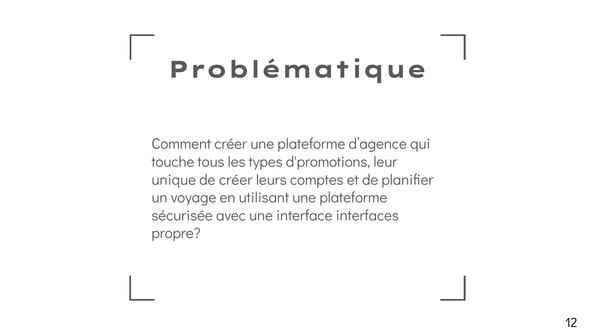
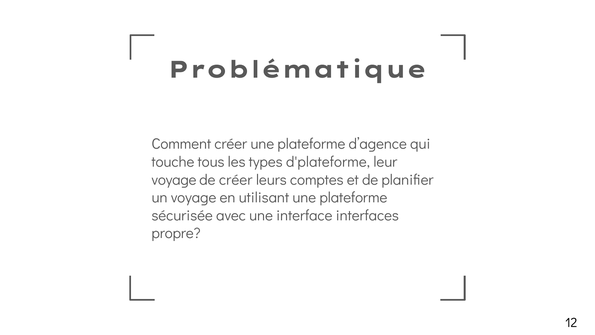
d'promotions: d'promotions -> d'plateforme (328, 162)
unique: unique -> voyage (174, 180)
